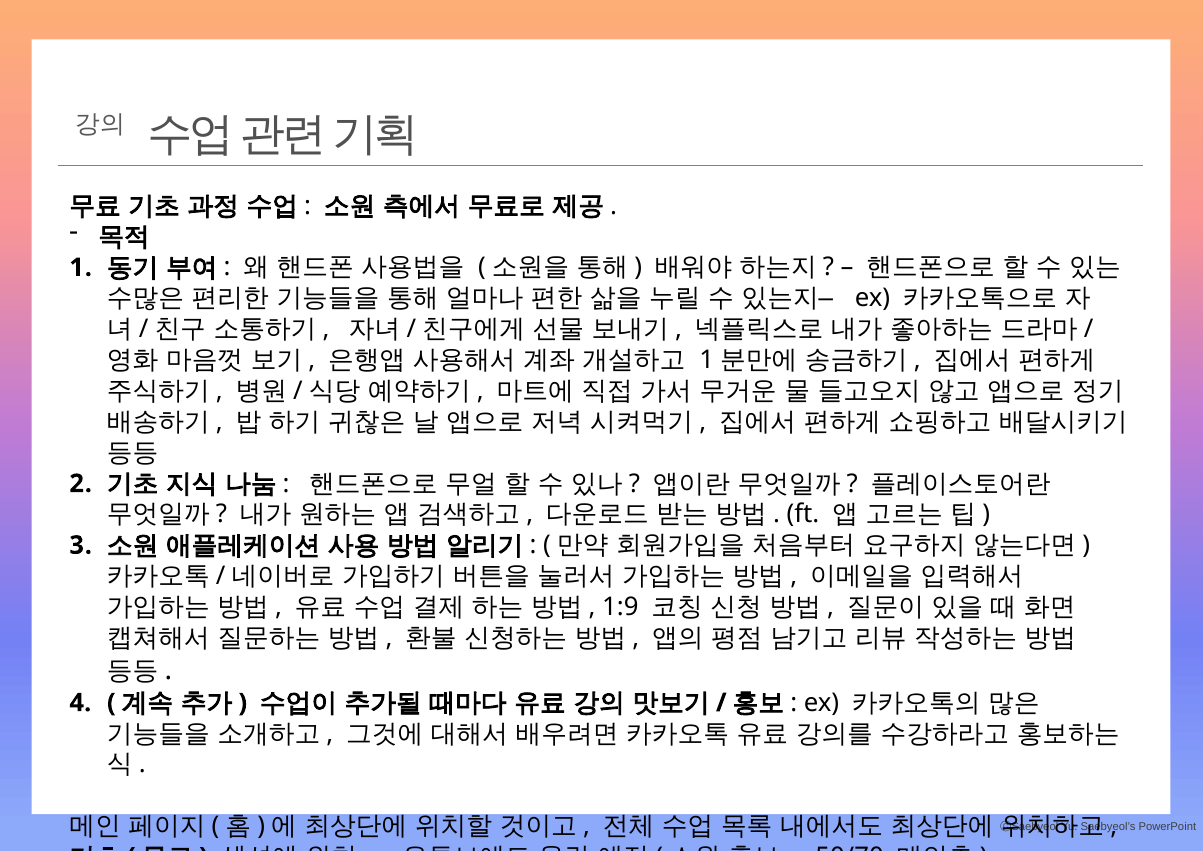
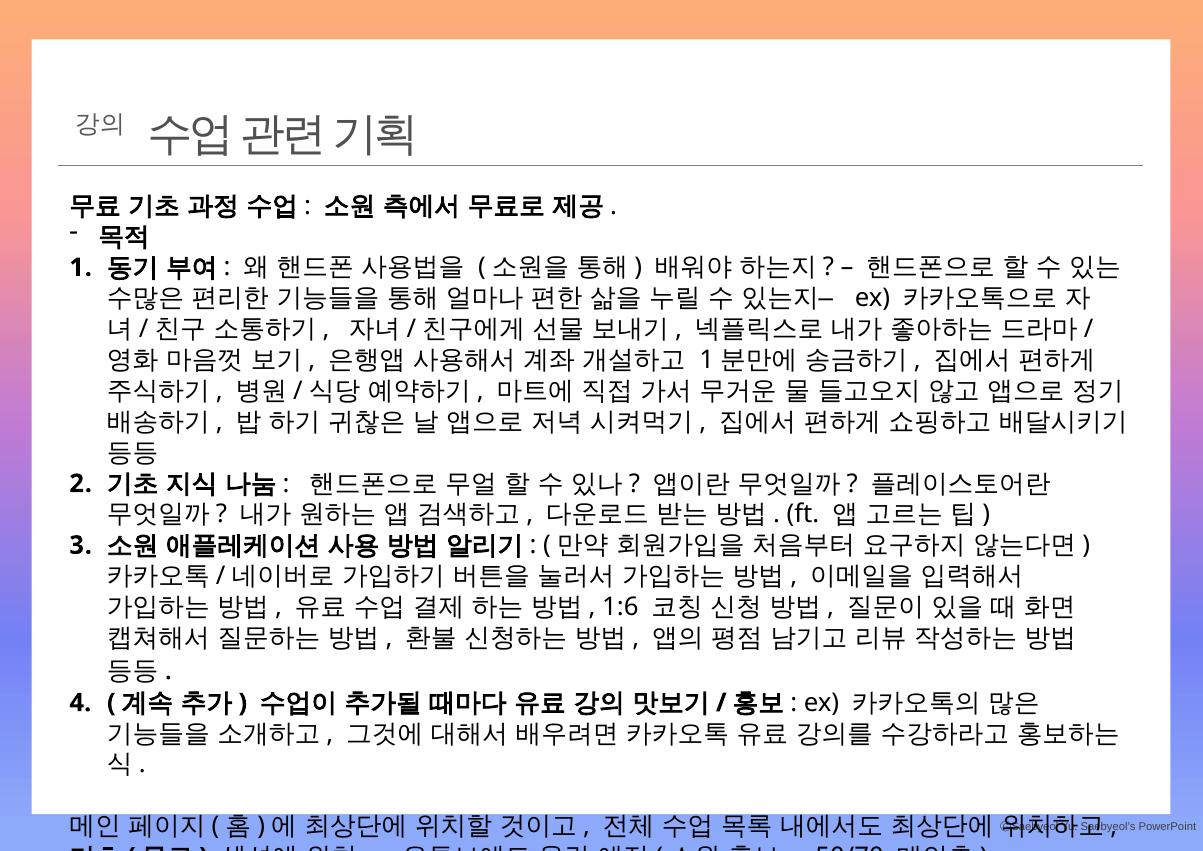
1:9: 1:9 -> 1:6 (620, 607)
